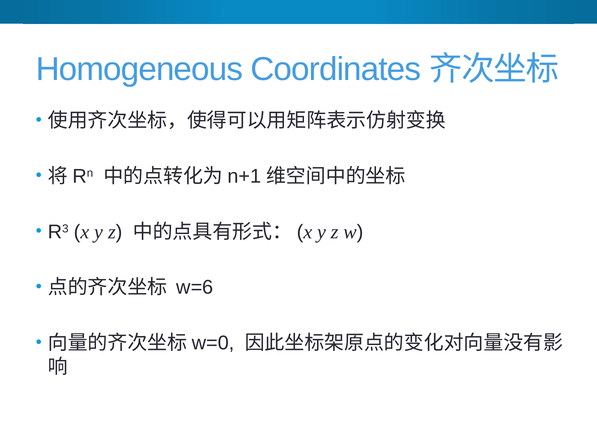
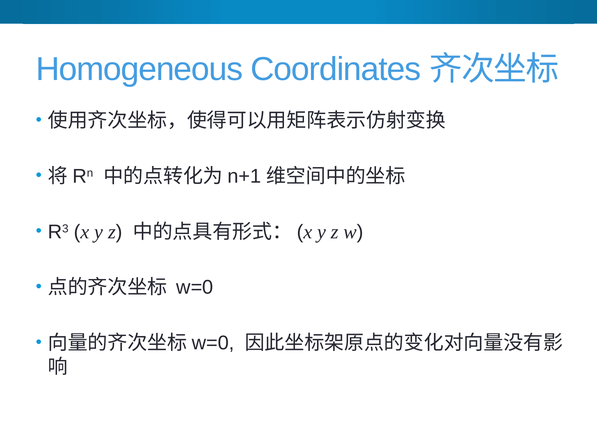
w=6: w=6 -> w=0 (195, 288)
